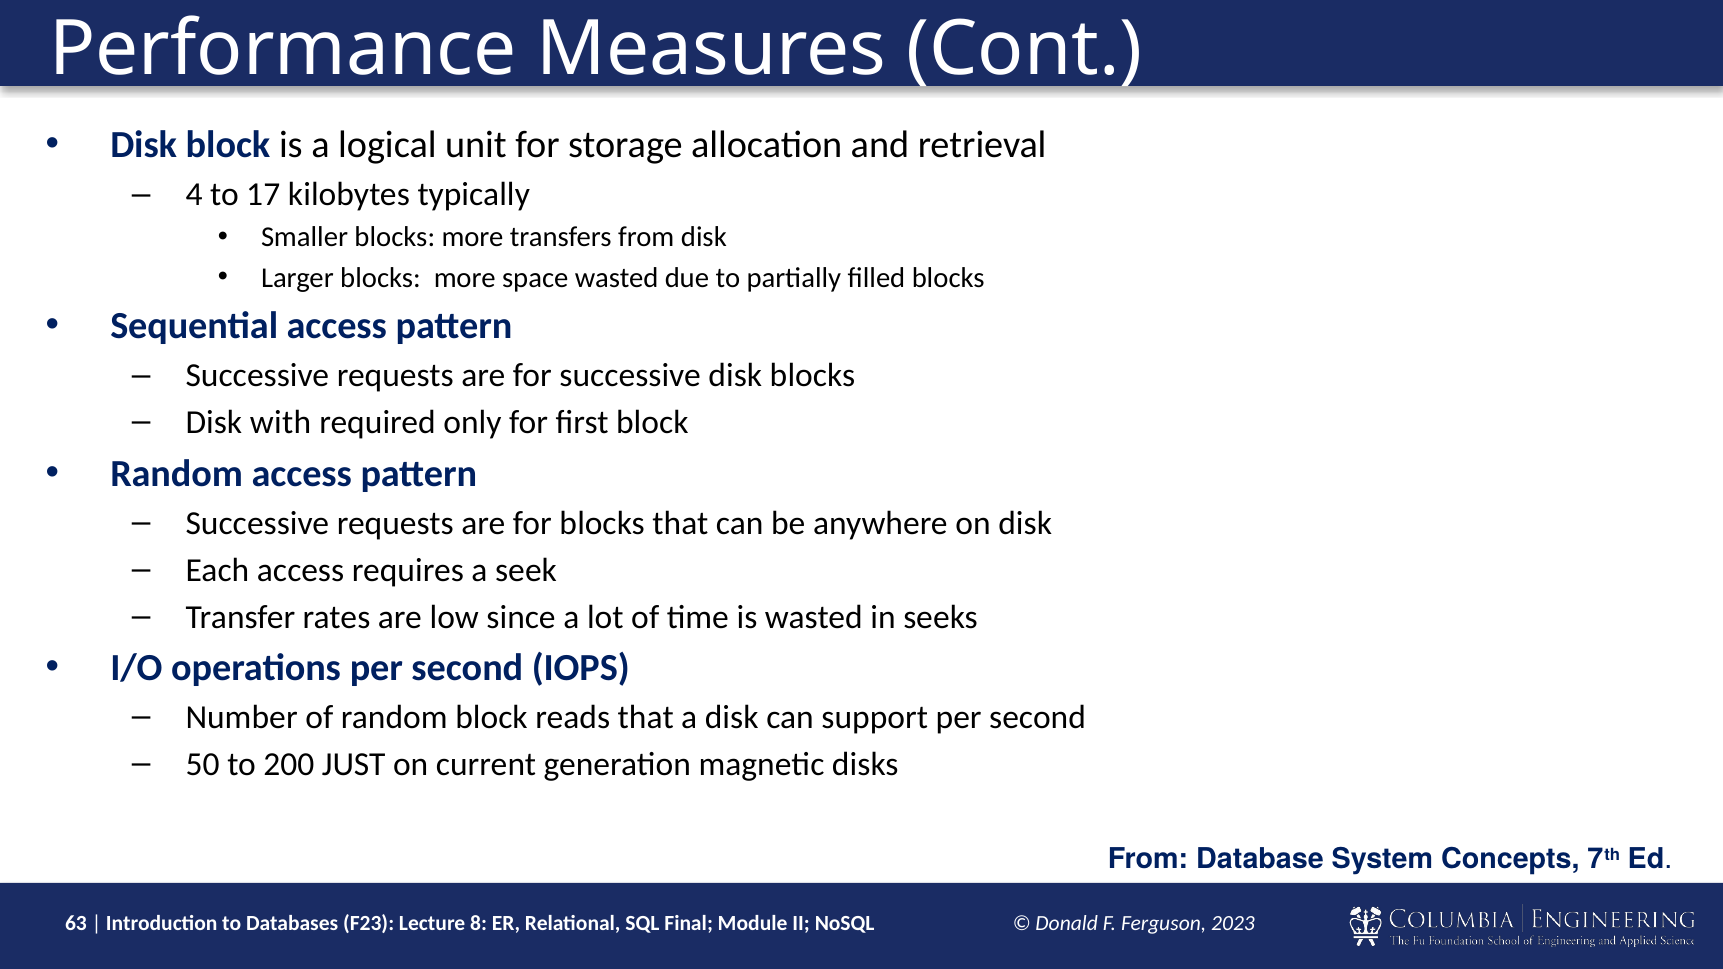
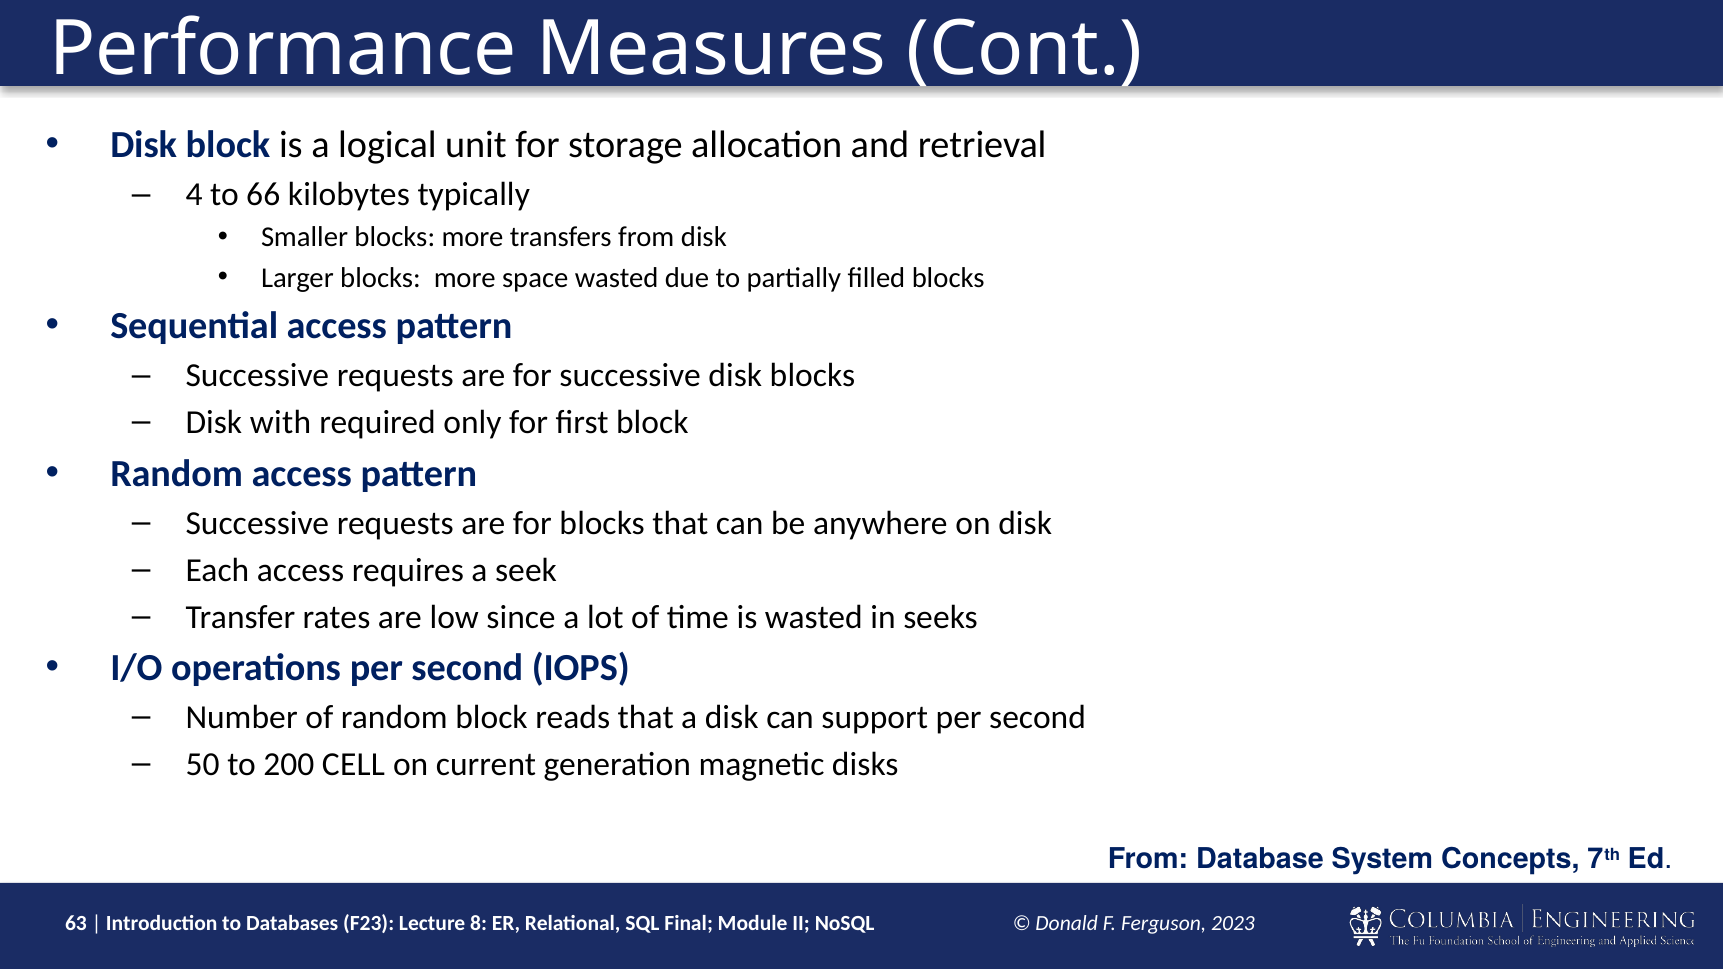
17: 17 -> 66 (263, 195)
JUST: JUST -> CELL (354, 765)
